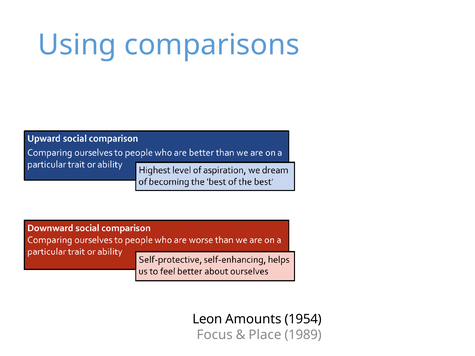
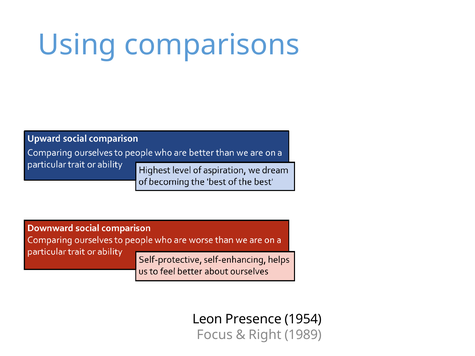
Amounts: Amounts -> Presence (253, 319)
Place: Place -> Right (265, 335)
